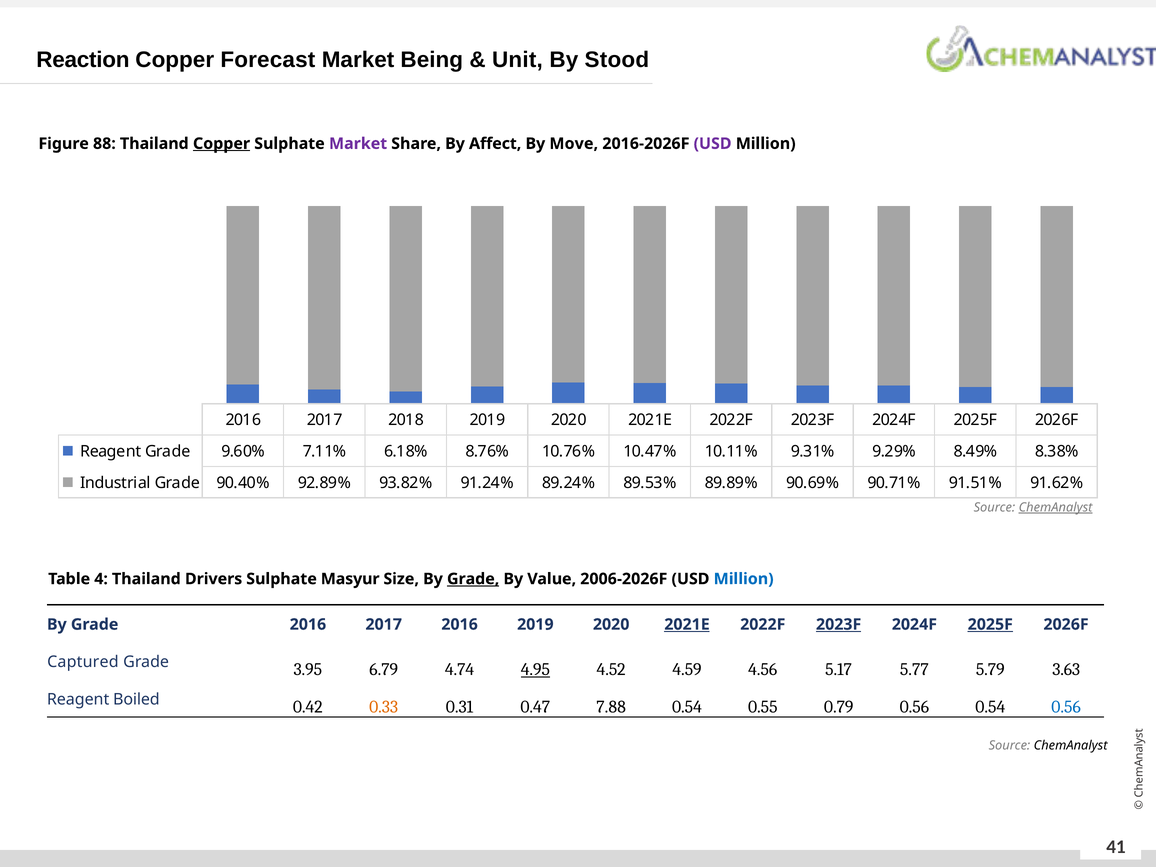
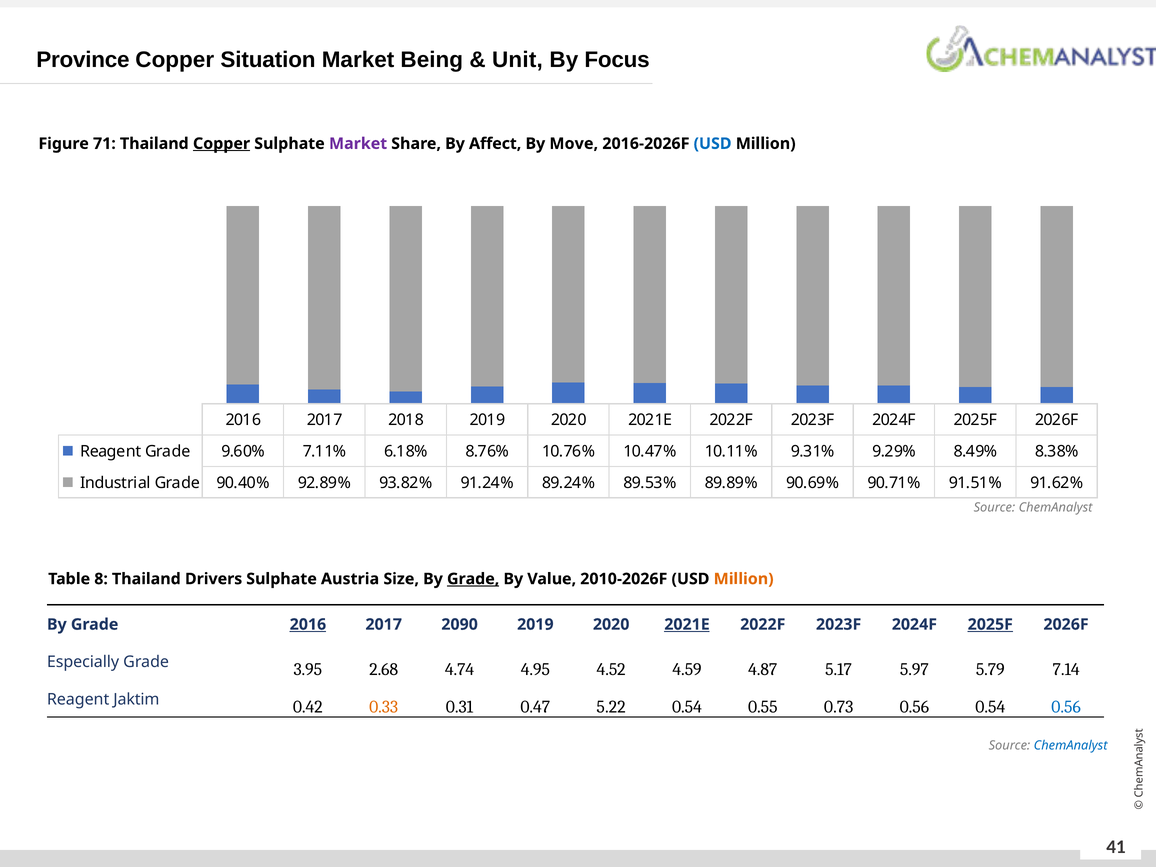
Reaction: Reaction -> Province (83, 60)
Forecast: Forecast -> Situation (268, 60)
Stood: Stood -> Focus (617, 60)
88: 88 -> 71 (104, 144)
USD colour: purple -> blue (713, 144)
ChemAnalyst underline: present -> none (1056, 507)
4: 4 -> 8 (101, 579)
Masyur: Masyur -> Austria (350, 579)
2006-2026F: 2006-2026F -> 2010-2026F (624, 579)
Million colour: blue -> orange (744, 579)
2016 underline: none -> present (308, 624)
2017 2016: 2016 -> 2090 (460, 624)
2023F underline: present -> none (839, 624)
Captured: Captured -> Especially (83, 662)
6.79: 6.79 -> 2.68 (384, 669)
4.95 underline: present -> none (535, 669)
4.56: 4.56 -> 4.87 (763, 669)
5.77: 5.77 -> 5.97 (914, 669)
3.63: 3.63 -> 7.14 (1066, 669)
Boiled: Boiled -> Jaktim (136, 699)
7.88: 7.88 -> 5.22 (611, 707)
0.79: 0.79 -> 0.73 (839, 707)
ChemAnalyst colour: black -> blue (1071, 745)
